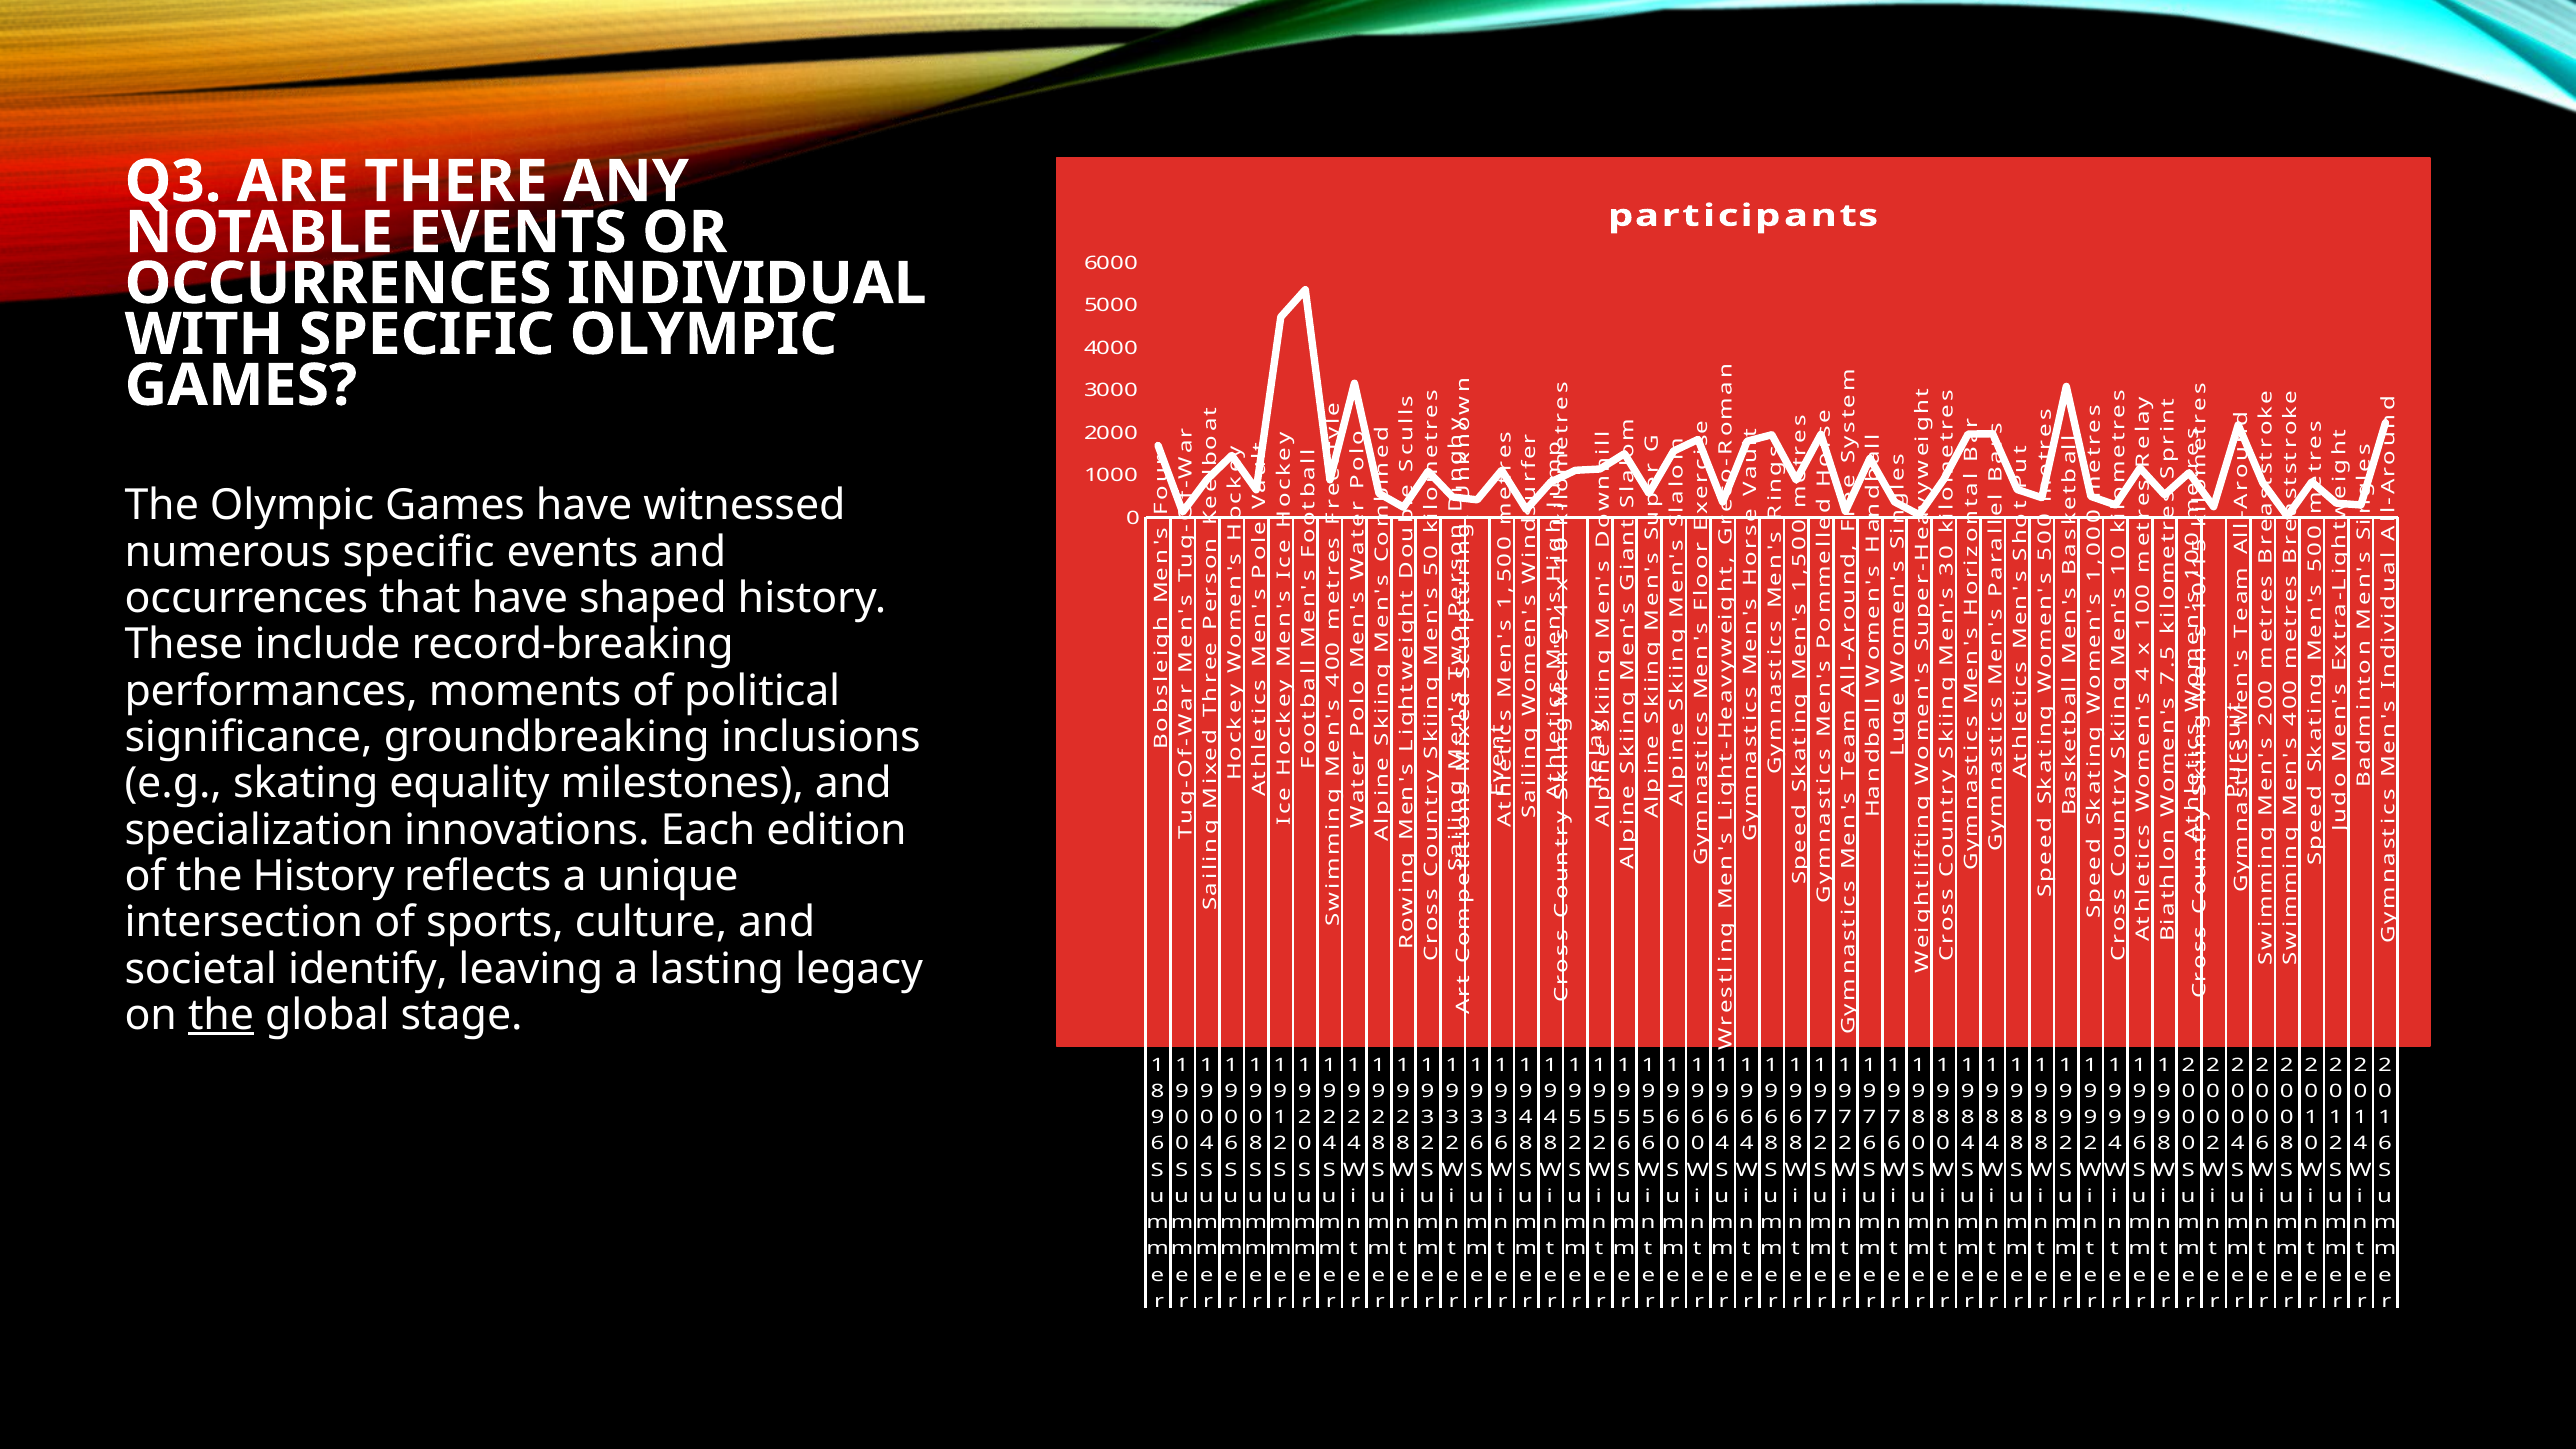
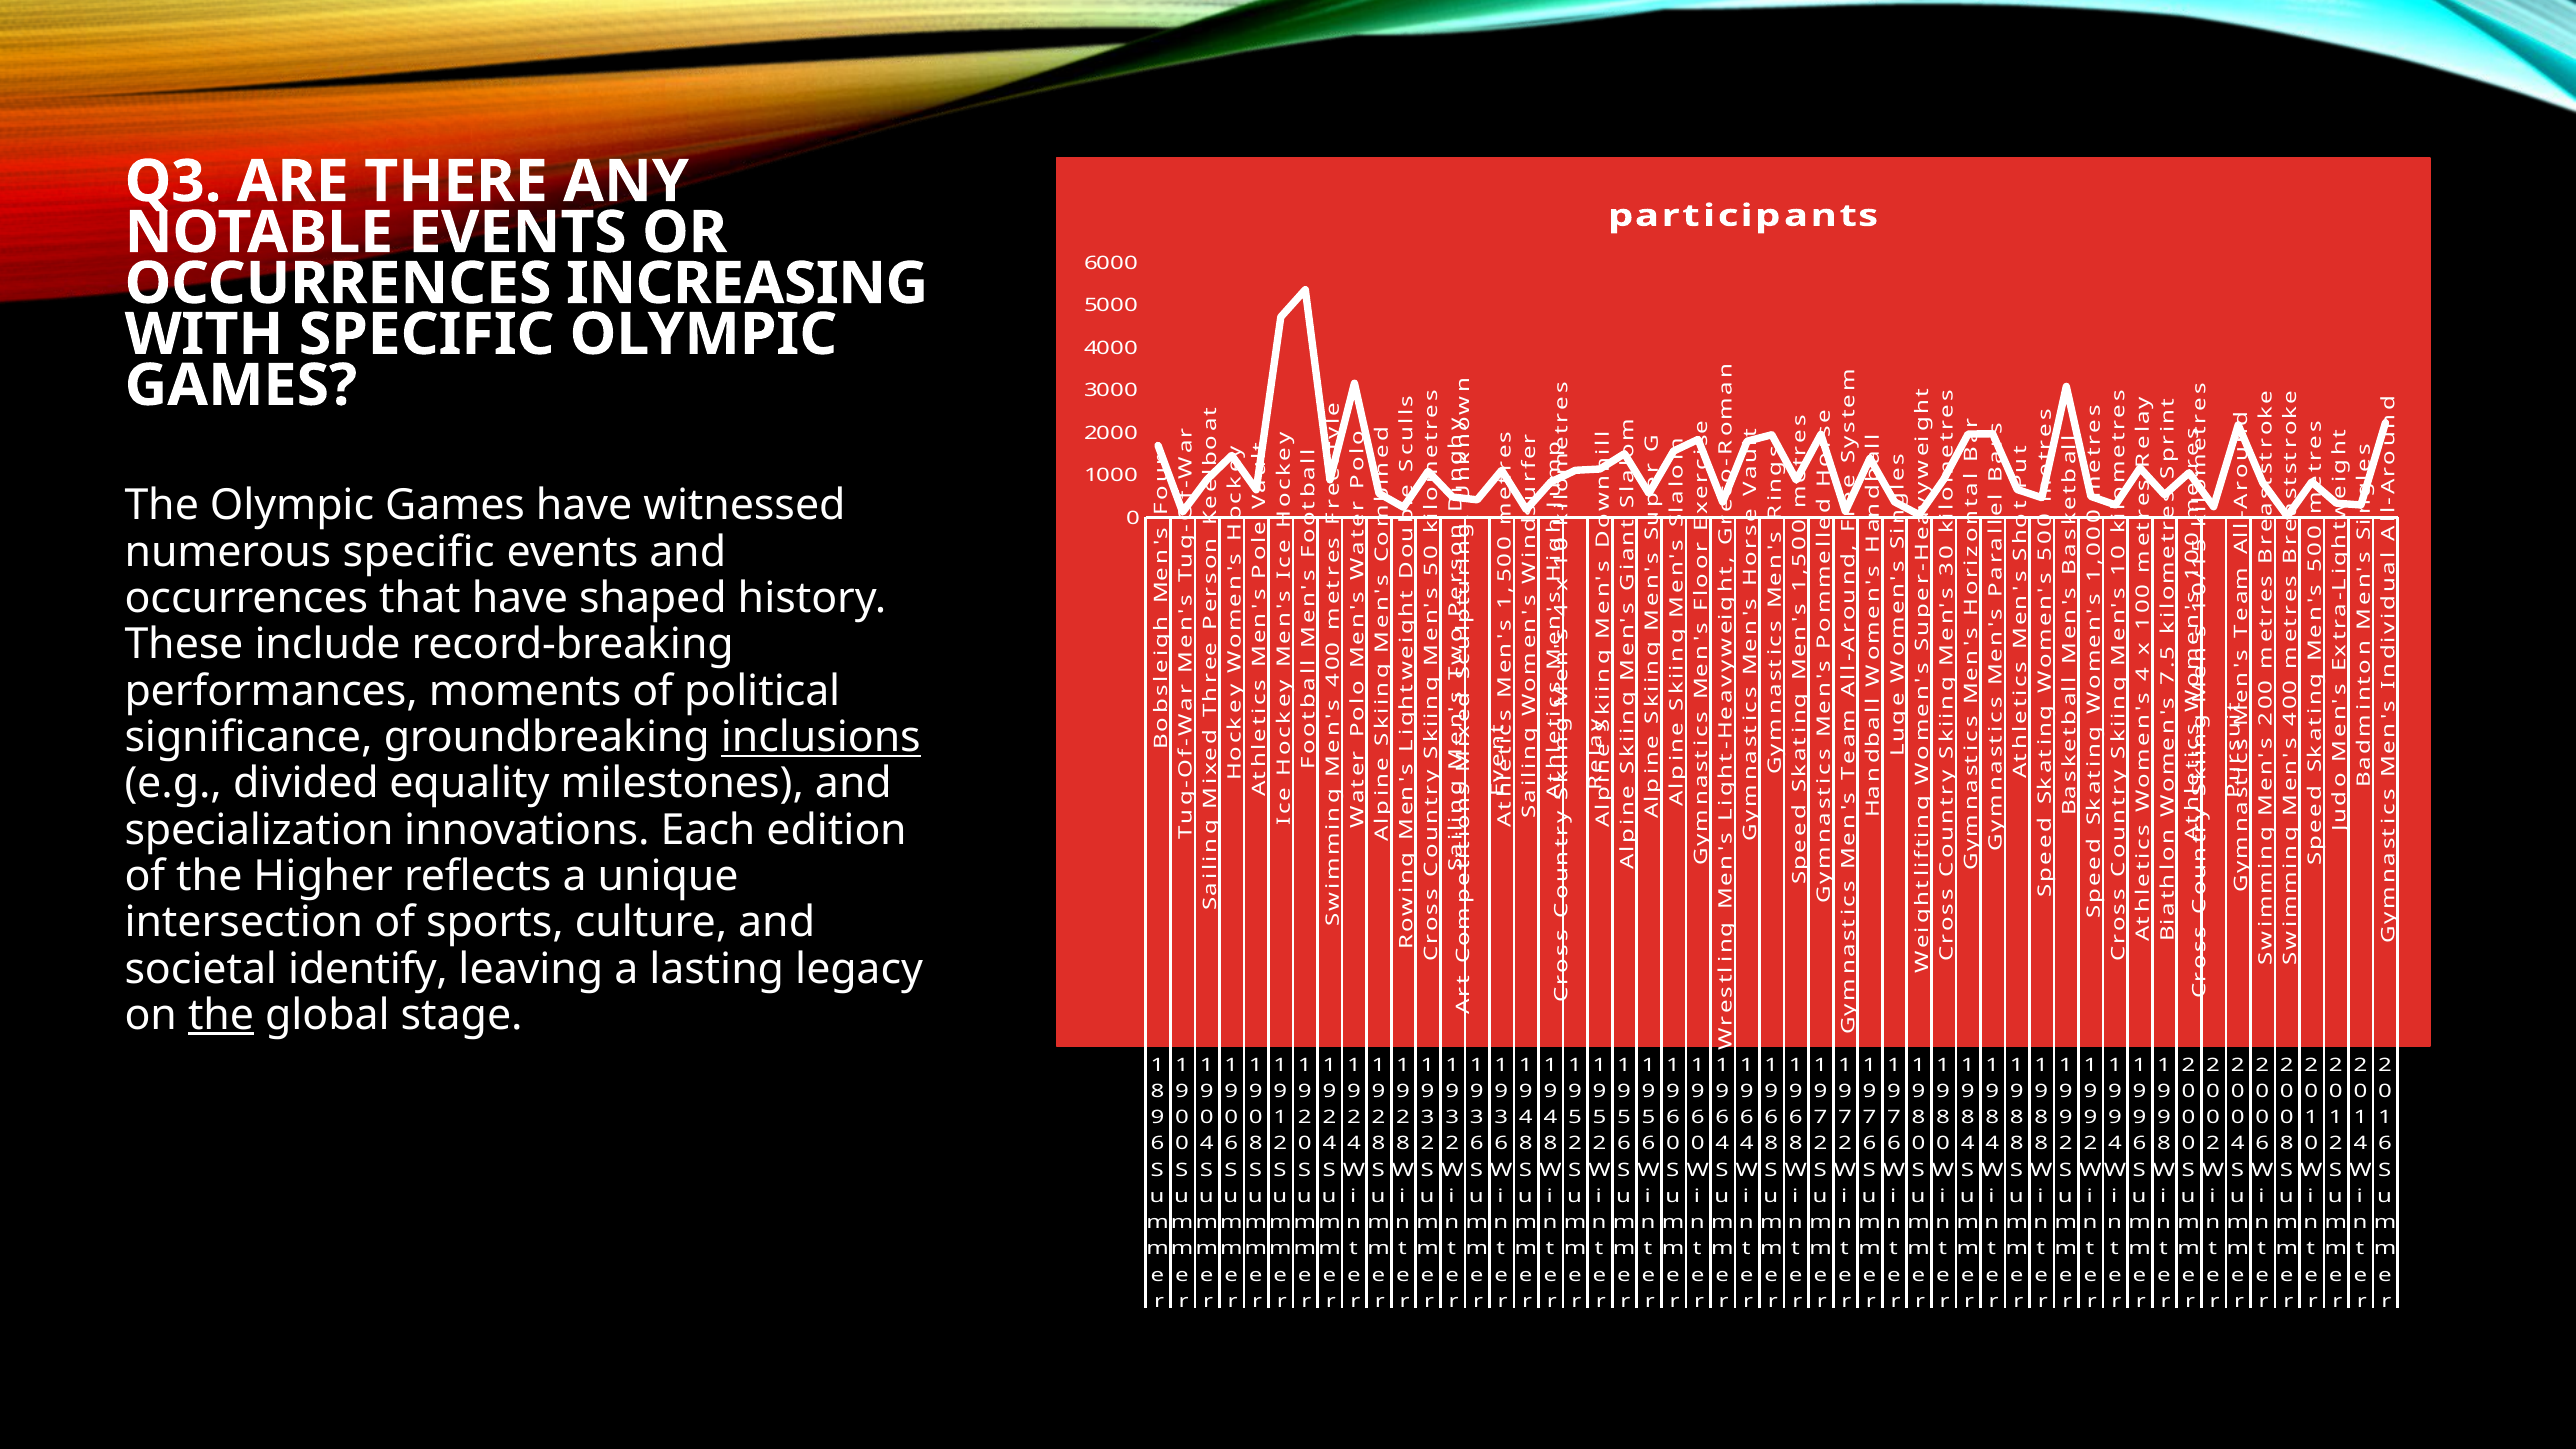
INDIVIDUAL: INDIVIDUAL -> INCREASING (747, 284)
inclusions underline: none -> present (821, 737)
skating: skating -> divided (306, 784)
the History: History -> Higher (323, 876)
